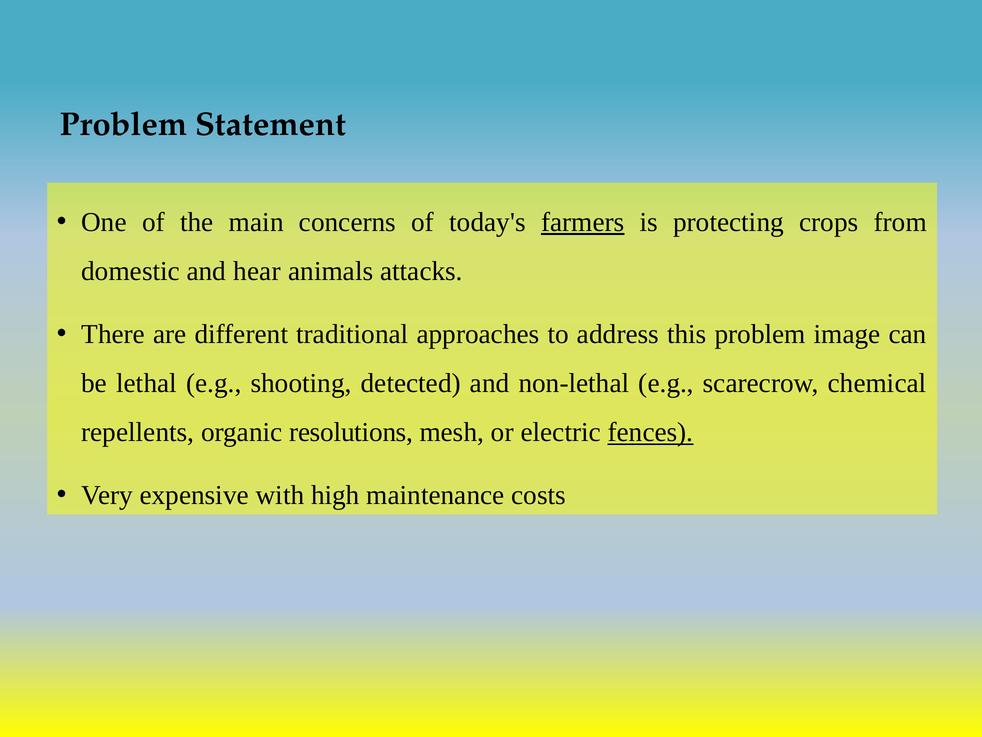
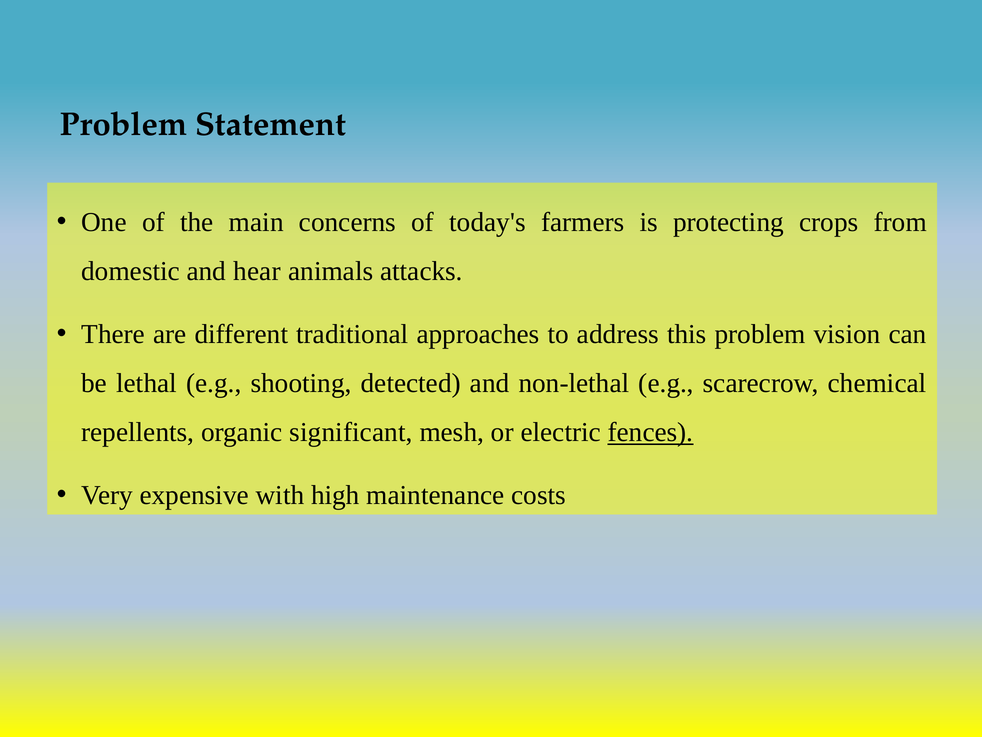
farmers underline: present -> none (583, 222)
image: image -> vision (847, 334)
resolutions: resolutions -> significant (351, 432)
